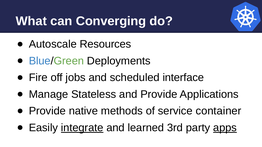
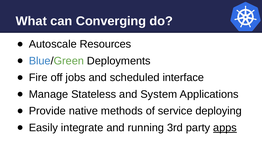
and Provide: Provide -> System (159, 95)
container: container -> deploying (219, 111)
integrate underline: present -> none (82, 128)
learned: learned -> running (146, 128)
